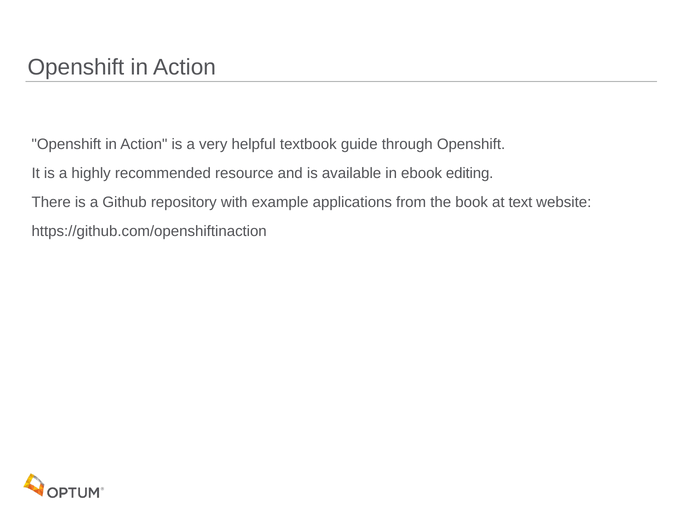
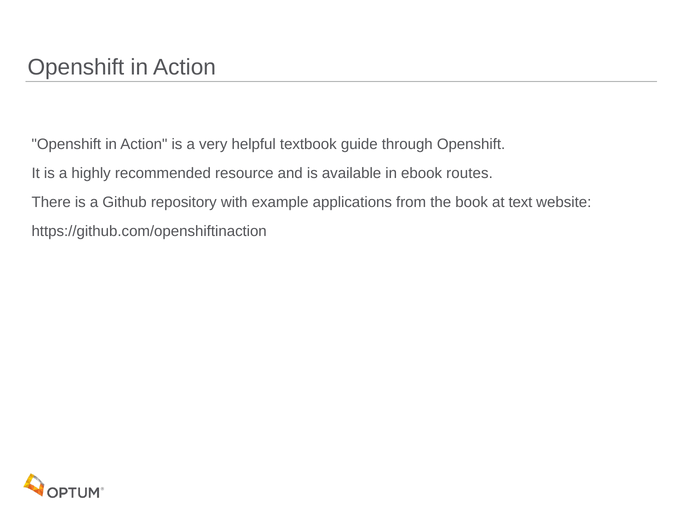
editing: editing -> routes (470, 173)
